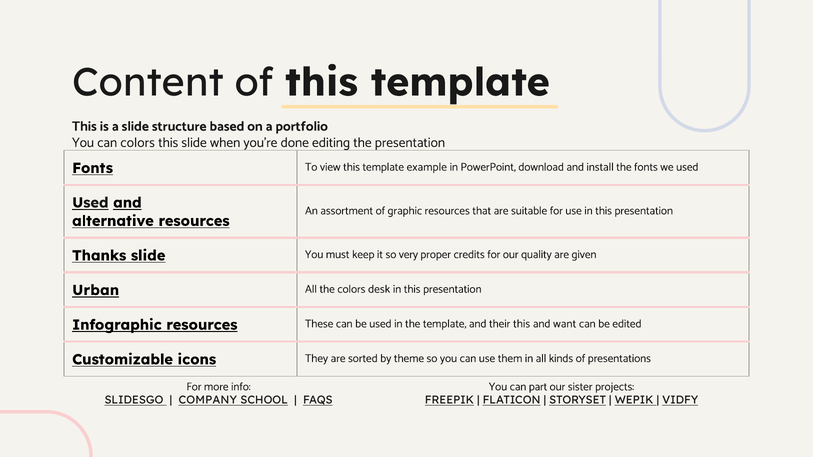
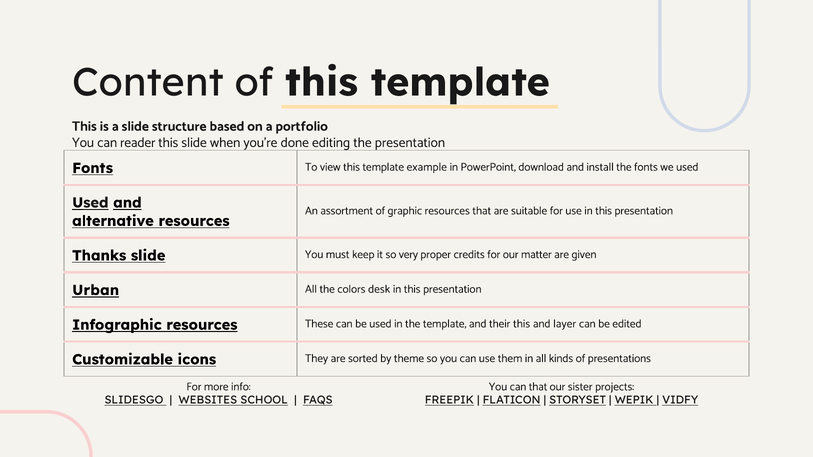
can colors: colors -> reader (138, 143)
quality: quality -> matter (536, 255)
want: want -> layer (565, 324)
can part: part -> that (538, 387)
COMPANY: COMPANY -> WEBSITES (208, 400)
